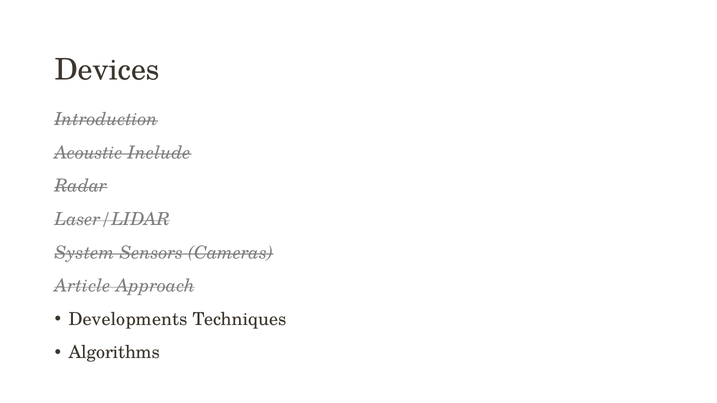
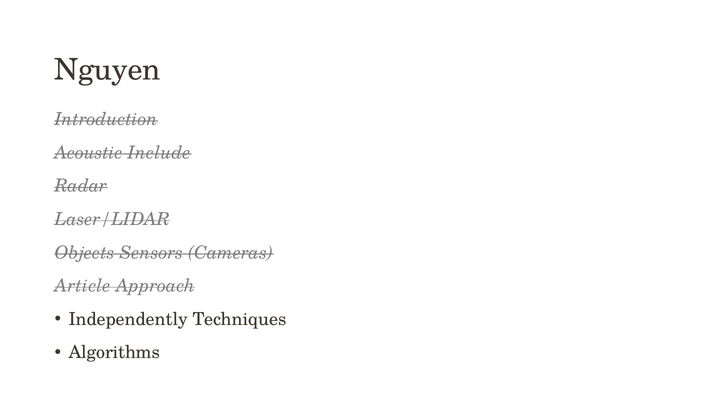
Devices: Devices -> Nguyen (107, 70)
System: System -> Objects (85, 253)
Developments: Developments -> Independently (128, 319)
